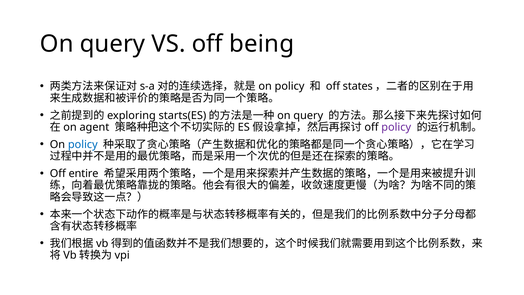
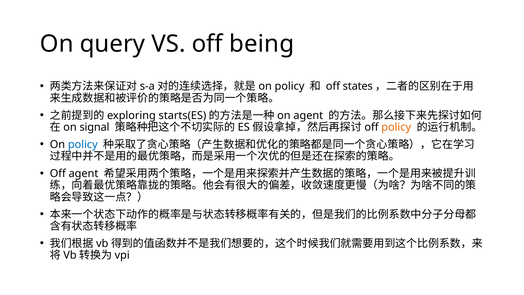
query: query -> agent (308, 115)
agent: agent -> signal (94, 127)
policy colour: purple -> orange (396, 127)
Off entire: entire -> agent (83, 173)
